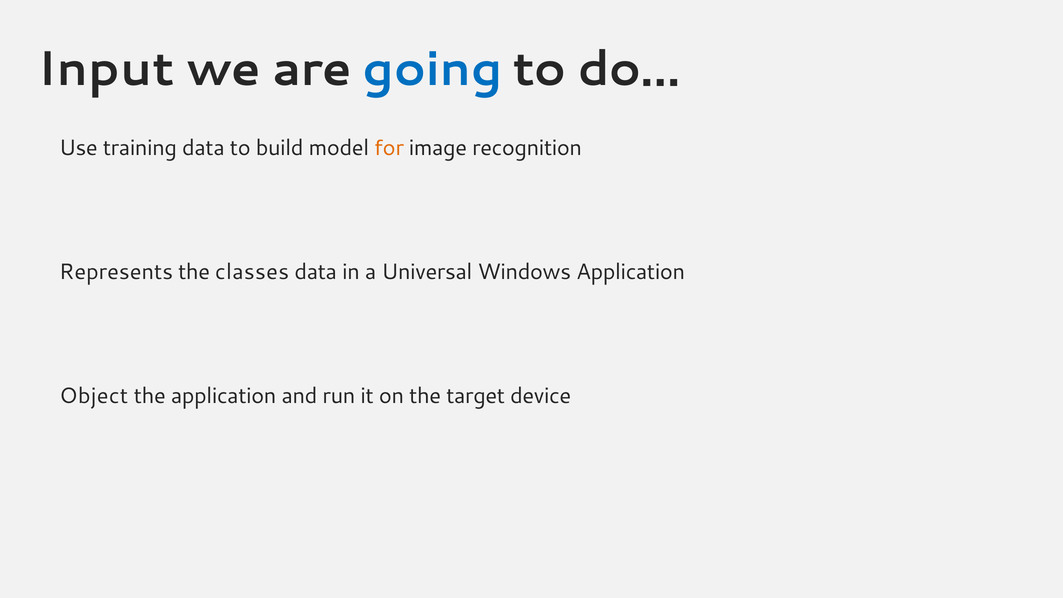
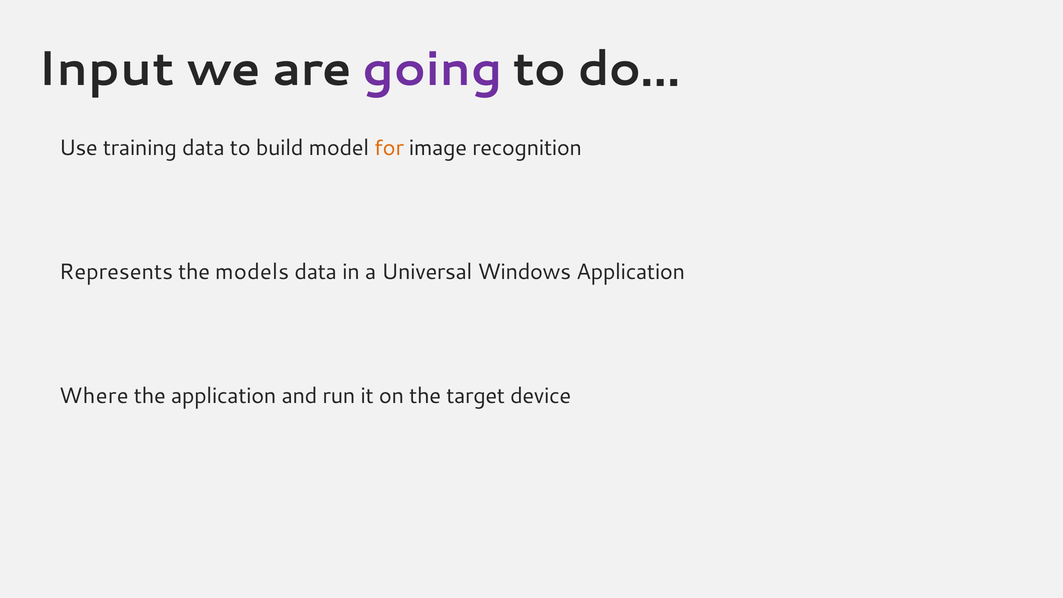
going colour: blue -> purple (433, 69)
classes: classes -> models (252, 272)
Object: Object -> Where (94, 396)
